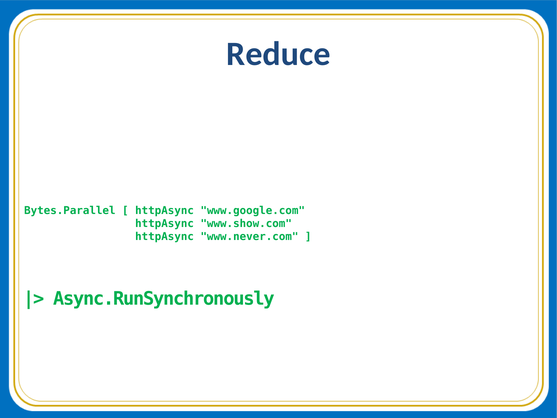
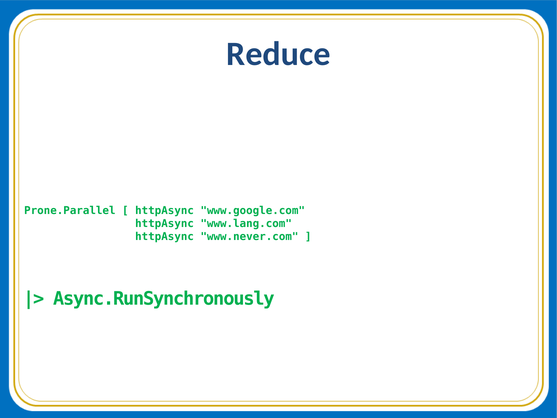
Bytes.Parallel: Bytes.Parallel -> Prone.Parallel (70, 211)
www.show.com: www.show.com -> www.lang.com (246, 224)
